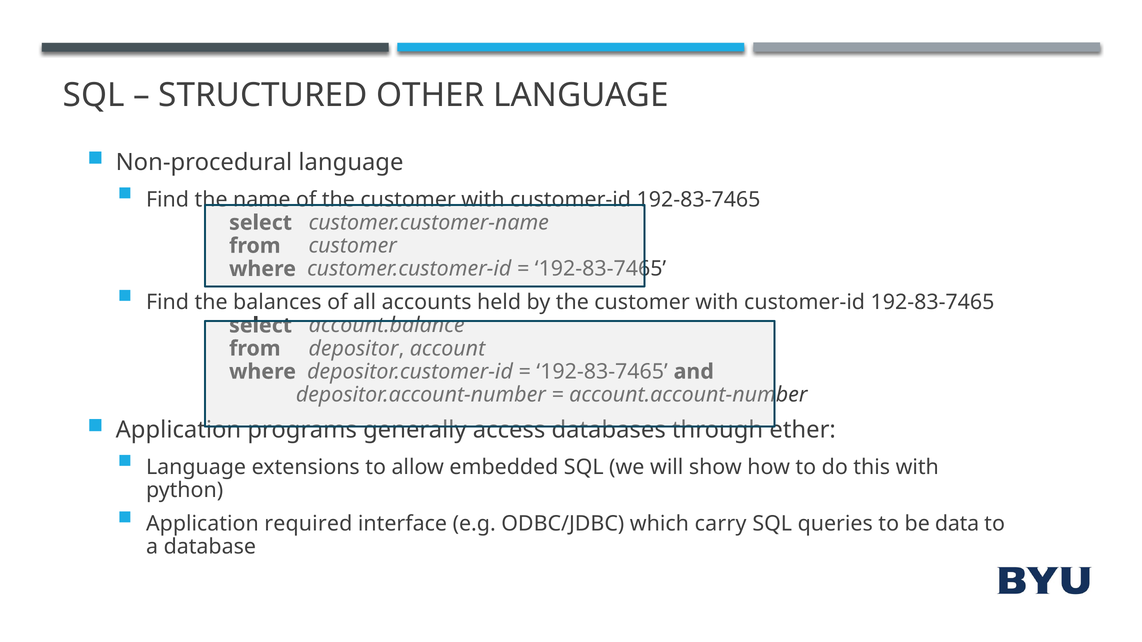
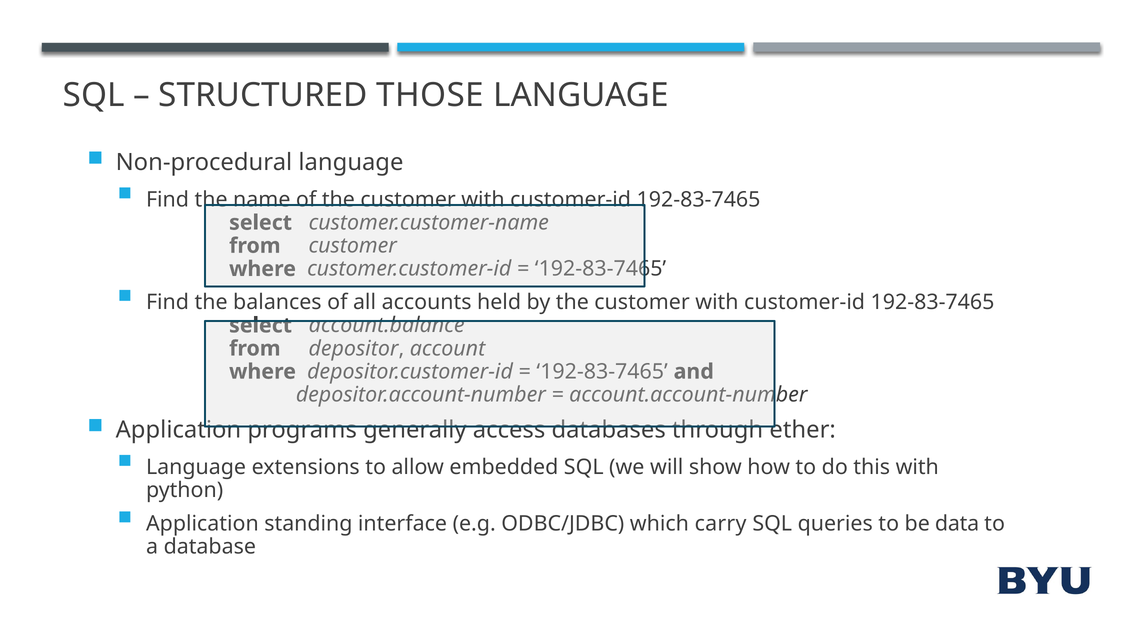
OTHER: OTHER -> THOSE (430, 95)
required: required -> standing (308, 524)
